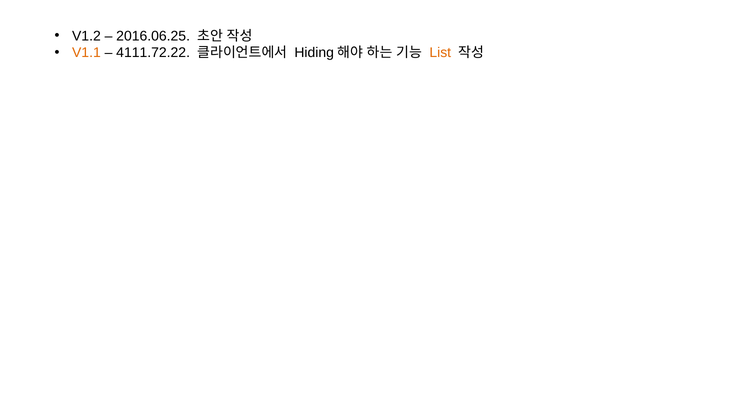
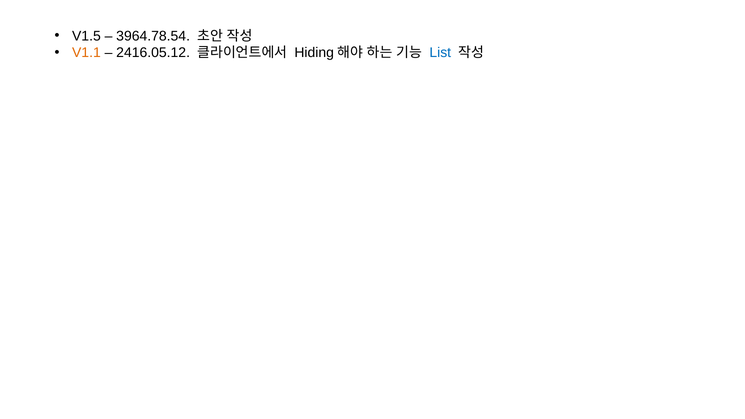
V1.2: V1.2 -> V1.5 (86, 36)
2016.06.25: 2016.06.25 -> 3964.78.54 (153, 36)
4111.72.22: 4111.72.22 -> 2416.05.12 (153, 53)
List colour: orange -> blue (440, 53)
